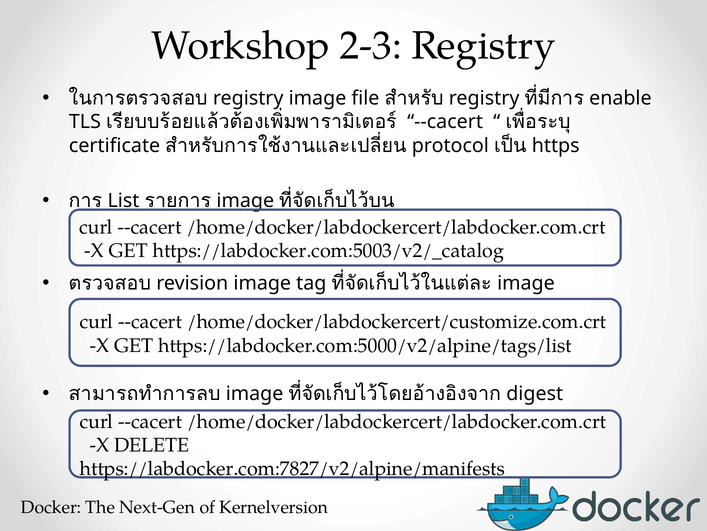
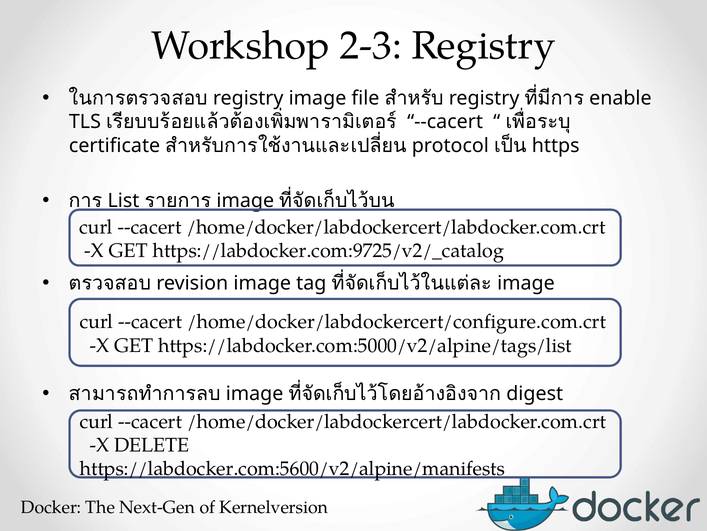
https://labdocker.com:5003/v2/_catalog: https://labdocker.com:5003/v2/_catalog -> https://labdocker.com:9725/v2/_catalog (328, 250)
/home/docker/labdockercert/customize.com.crt: /home/docker/labdockercert/customize.com.crt -> /home/docker/labdockercert/configure.com.crt (397, 321)
https://labdocker.com:7827/v2/alpine/manifests: https://labdocker.com:7827/v2/alpine/manifests -> https://labdocker.com:5600/v2/alpine/manifests (292, 468)
